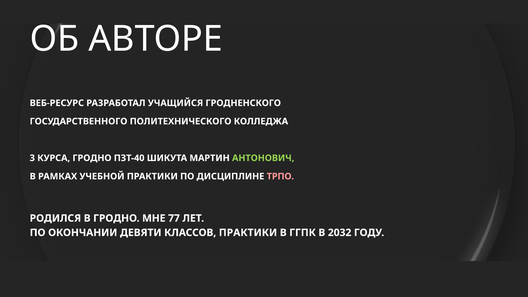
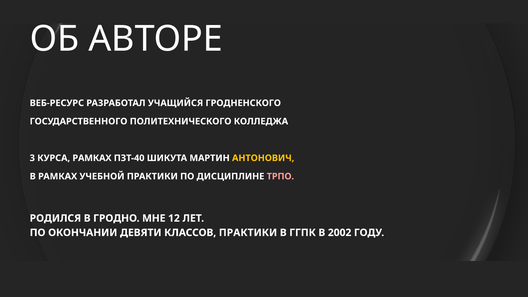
КУРСА ГРОДНО: ГРОДНО -> РАМКАХ (92, 158)
АНТОНОВИЧ colour: light green -> yellow (263, 158)
77: 77 -> 12 (174, 218)
2032: 2032 -> 2002 (340, 233)
